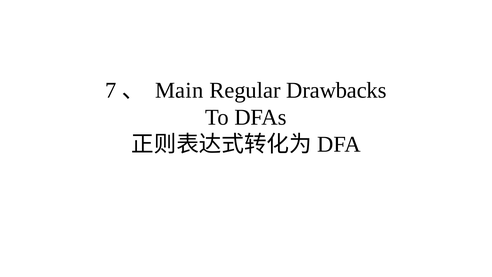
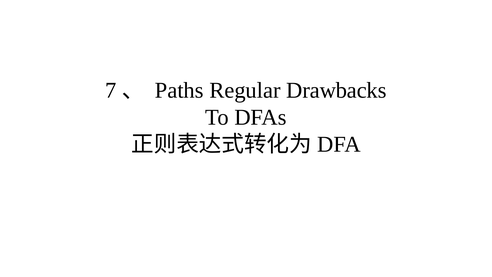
Main: Main -> Paths (179, 90)
